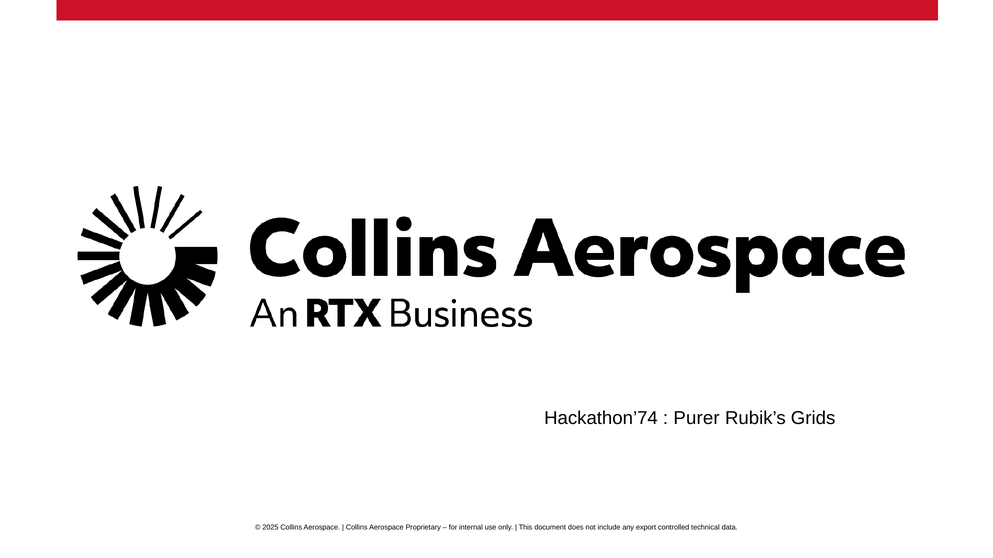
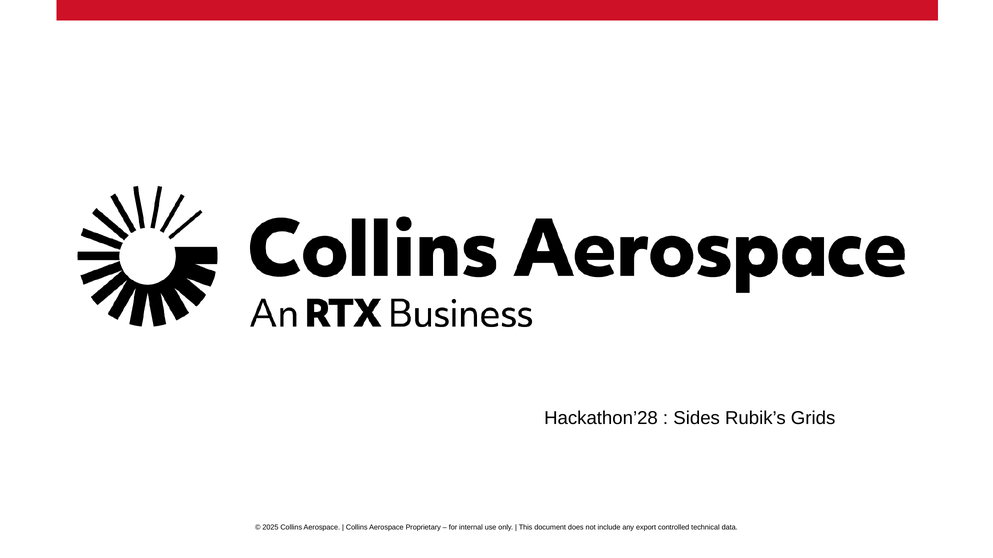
Hackathon’74: Hackathon’74 -> Hackathon’28 (601, 419)
Purer: Purer -> Sides (697, 419)
